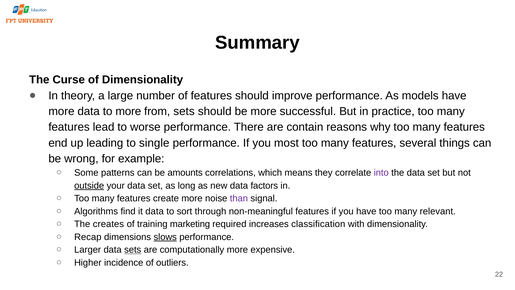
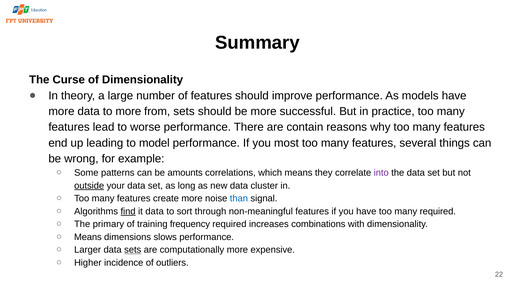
single: single -> model (154, 143)
factors: factors -> cluster (264, 185)
than colour: purple -> blue (239, 198)
find underline: none -> present (128, 211)
many relevant: relevant -> required (438, 211)
creates: creates -> primary (108, 224)
marketing: marketing -> frequency (190, 224)
classification: classification -> combinations (318, 224)
Recap: Recap -> Means (88, 237)
slows underline: present -> none (165, 237)
